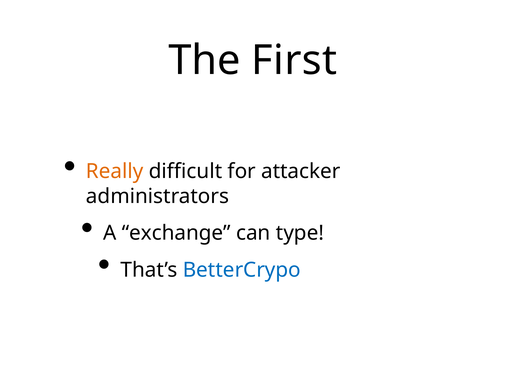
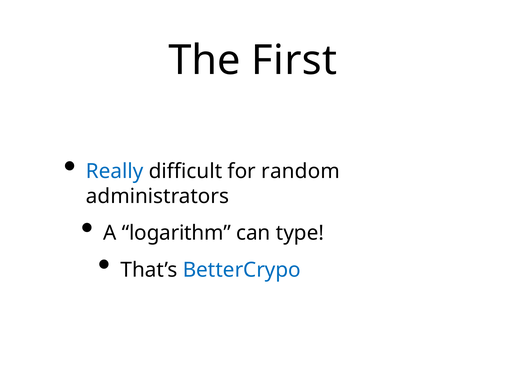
Really colour: orange -> blue (115, 171)
attacker: attacker -> random (301, 171)
exchange: exchange -> logarithm (176, 233)
